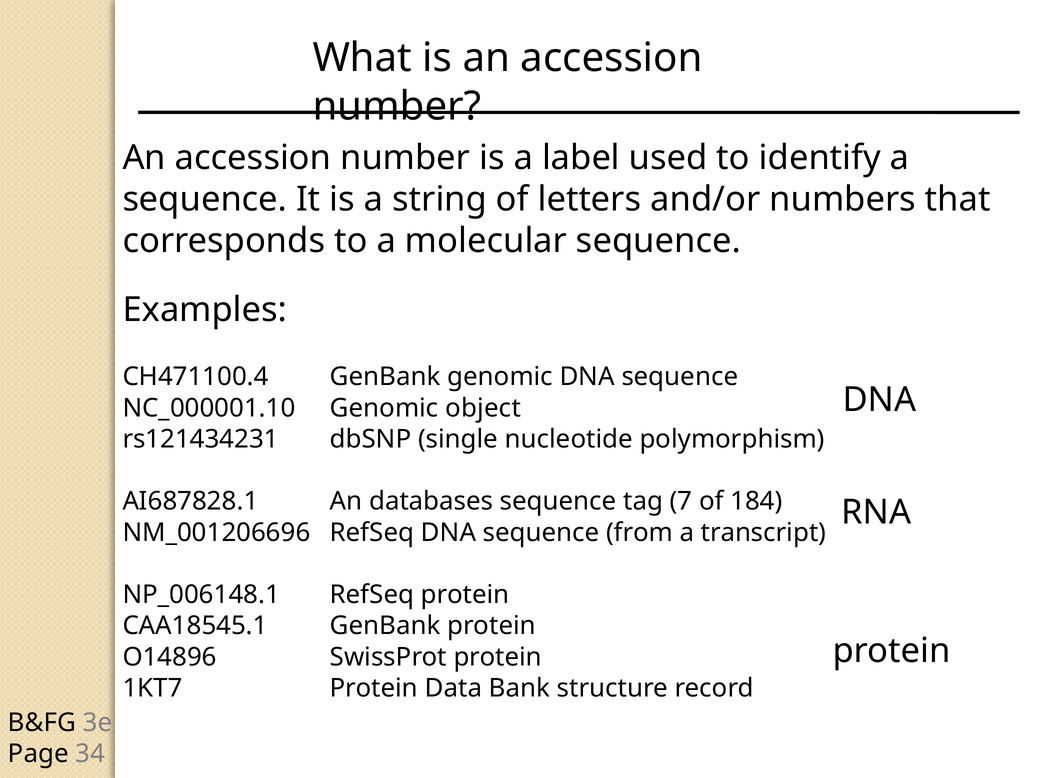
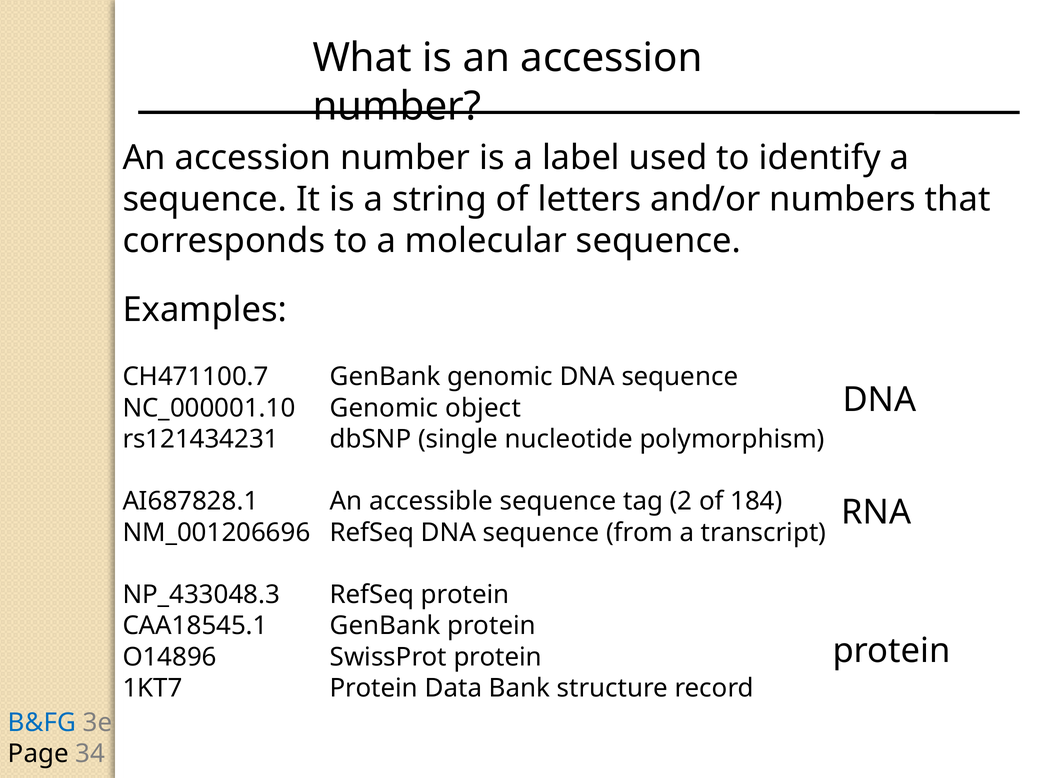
CH471100.4: CH471100.4 -> CH471100.7 (196, 377)
databases: databases -> accessible (431, 501)
7: 7 -> 2 (681, 501)
NP_006148.1: NP_006148.1 -> NP_433048.3 (201, 595)
B&FG colour: black -> blue (42, 722)
